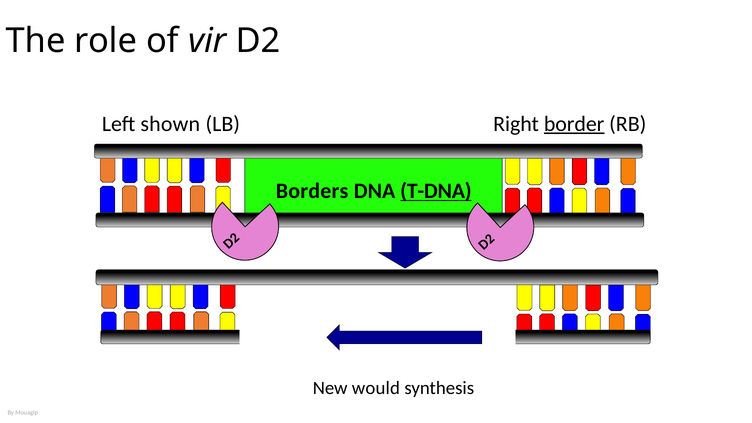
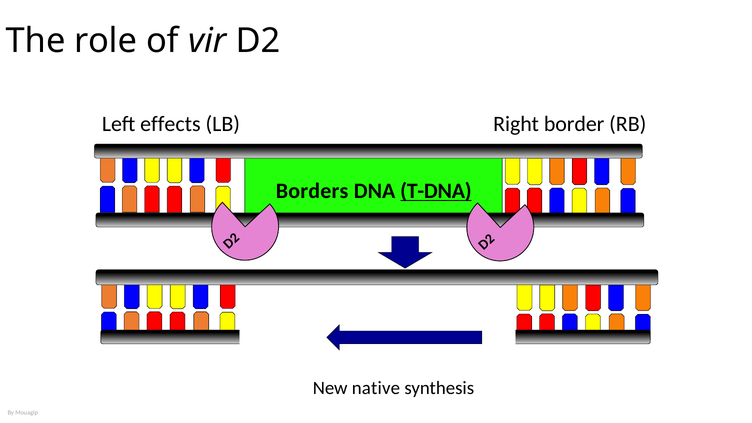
shown: shown -> effects (170, 124)
border underline: present -> none (574, 124)
would: would -> native (376, 388)
